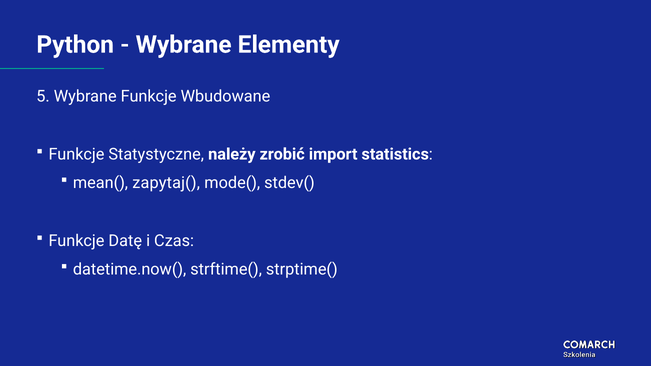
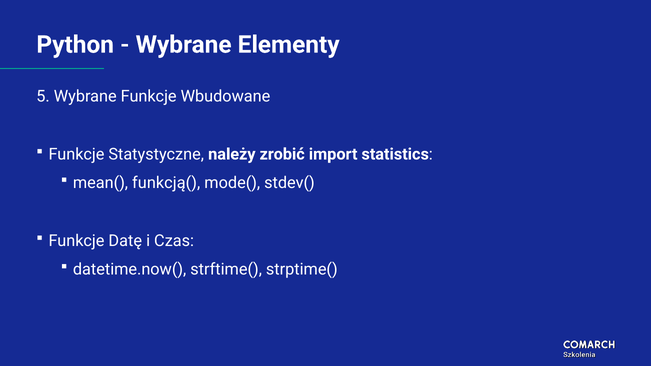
zapytaj(: zapytaj( -> funkcją( (166, 183)
